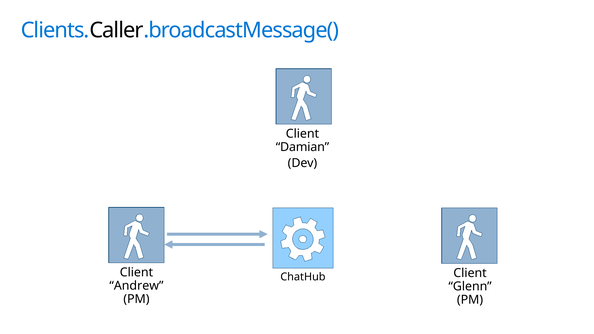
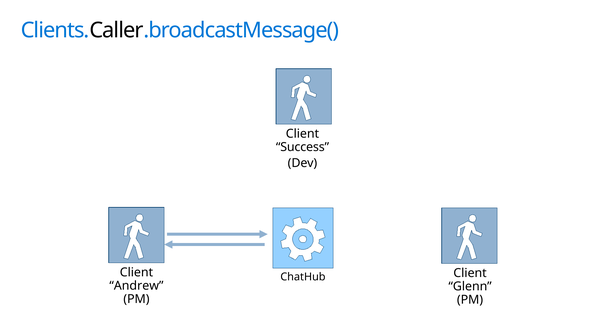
Damian: Damian -> Success (302, 147)
